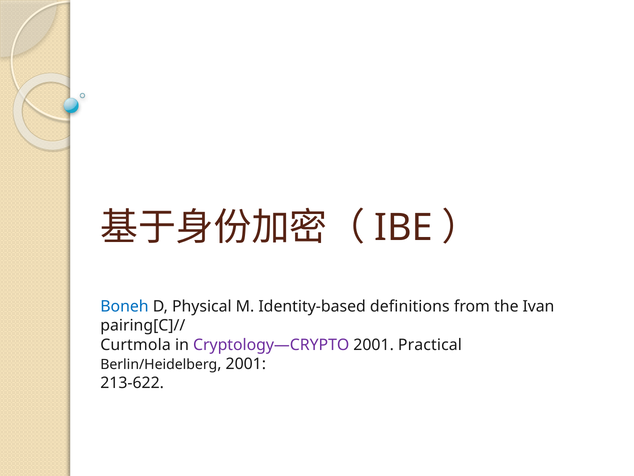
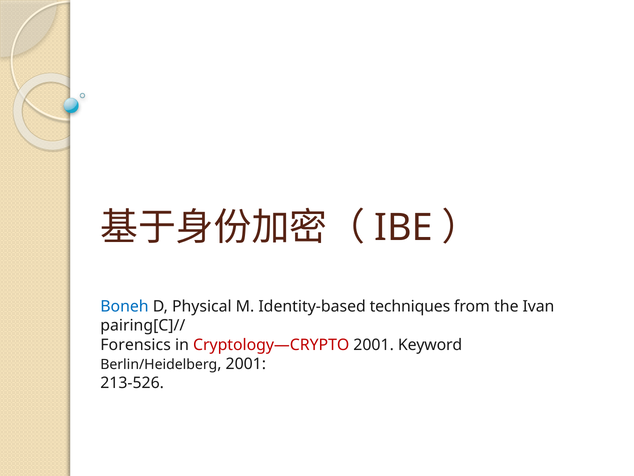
definitions: definitions -> techniques (410, 306)
Curtmola: Curtmola -> Forensics (136, 344)
Cryptology—CRYPTO colour: purple -> red (271, 344)
Practical: Practical -> Keyword (430, 344)
213-622: 213-622 -> 213-526 (132, 382)
